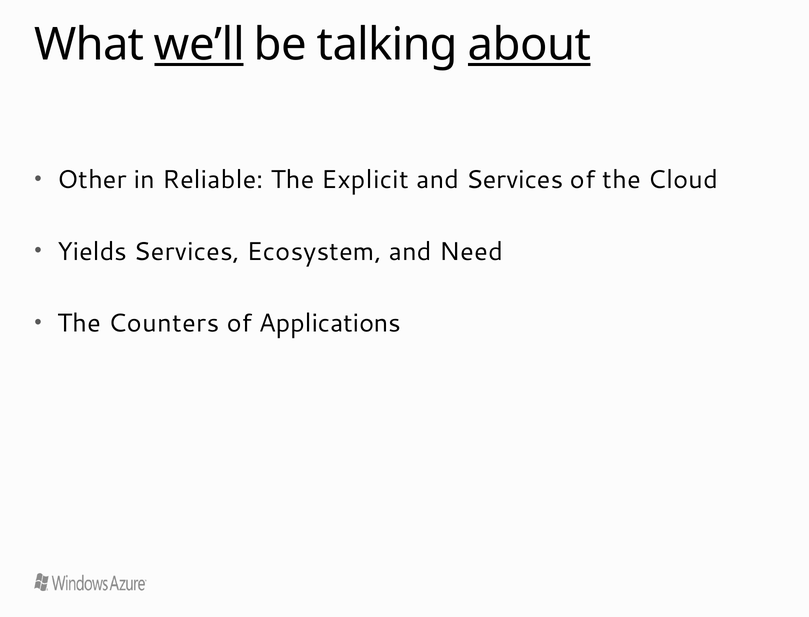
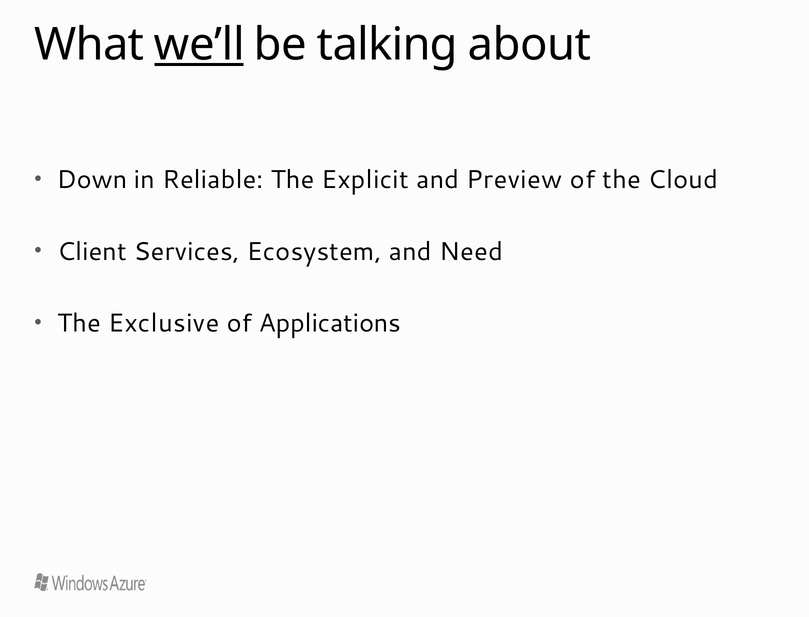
about underline: present -> none (530, 45)
Other: Other -> Down (92, 180)
and Services: Services -> Preview (514, 180)
Yields: Yields -> Client (92, 251)
Counters: Counters -> Exclusive (164, 323)
